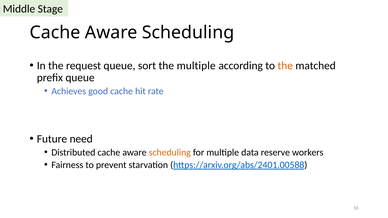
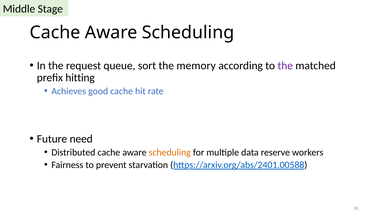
the multiple: multiple -> memory (196, 66)
the colour: orange -> purple (285, 66)
prefix queue: queue -> hitting (80, 78)
